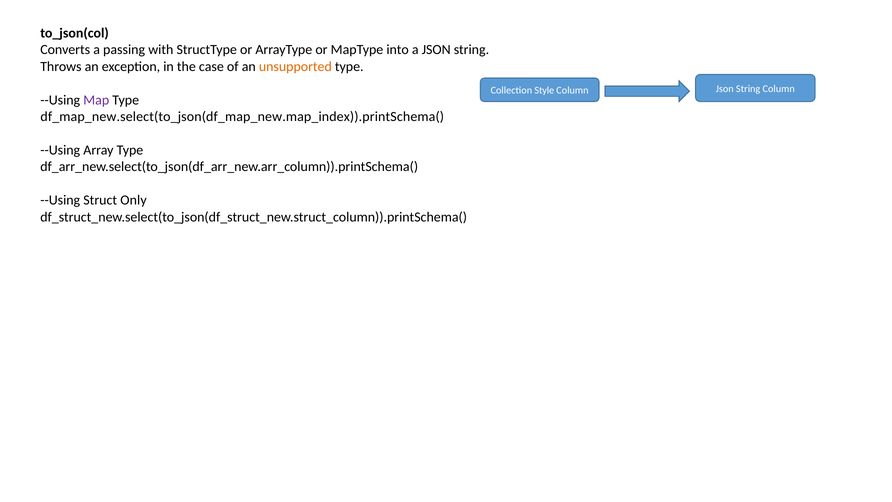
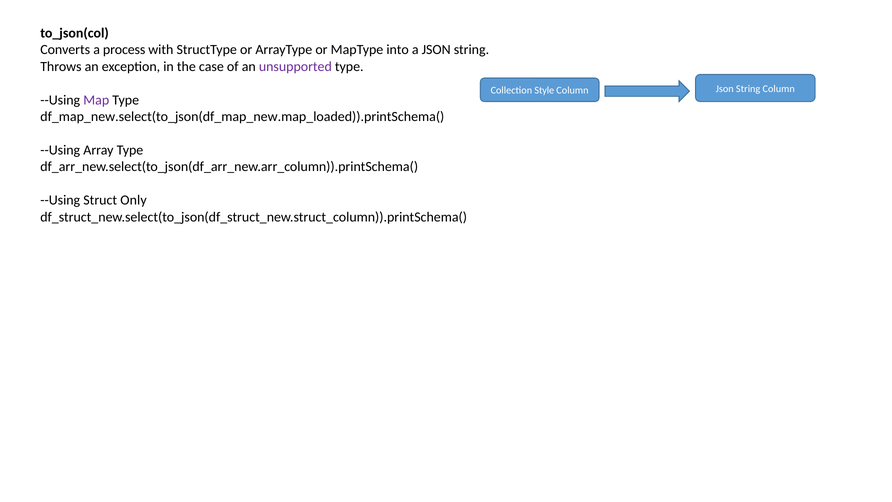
passing: passing -> process (124, 50)
unsupported colour: orange -> purple (295, 66)
df_map_new.select(to_json(df_map_new.map_index)).printSchema(: df_map_new.select(to_json(df_map_new.map_index)).printSchema( -> df_map_new.select(to_json(df_map_new.map_loaded)).printSchema( (242, 117)
